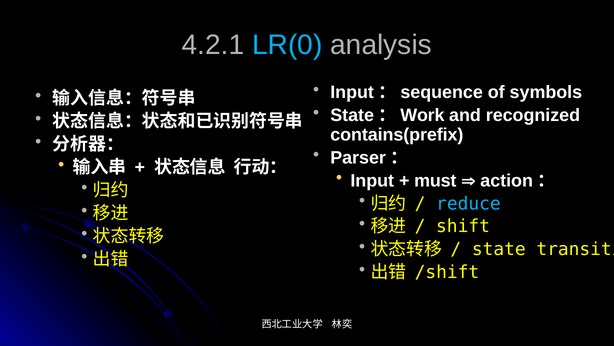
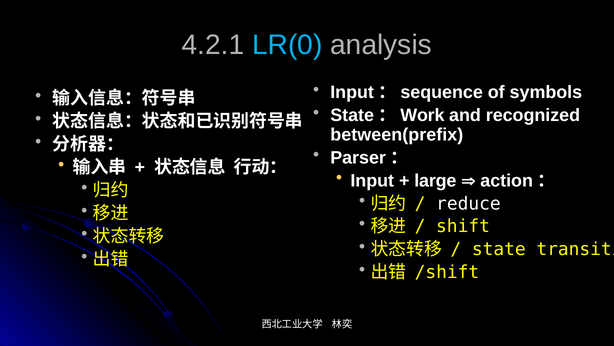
contains(prefix: contains(prefix -> between(prefix (397, 134)
must: must -> large (435, 180)
reduce colour: light blue -> white (468, 203)
